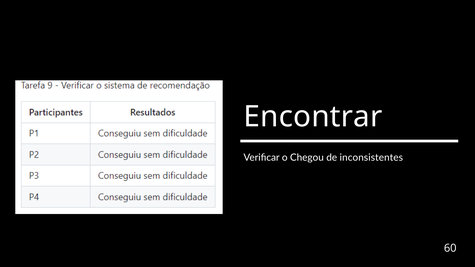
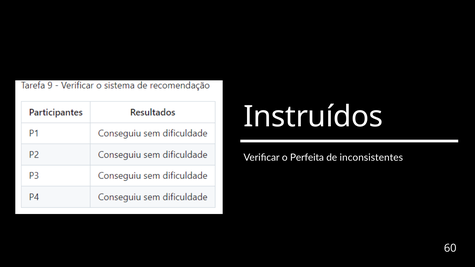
Encontrar: Encontrar -> Instruídos (313, 117)
Chegou: Chegou -> Perfeita (307, 158)
